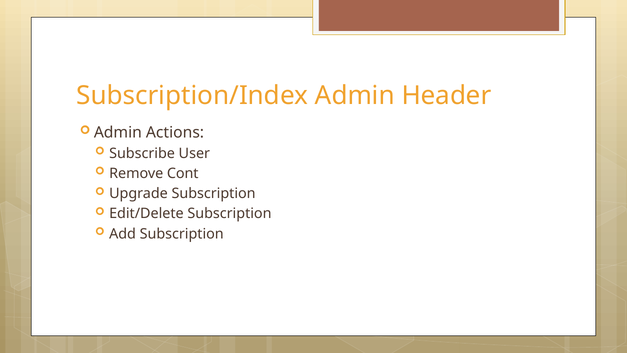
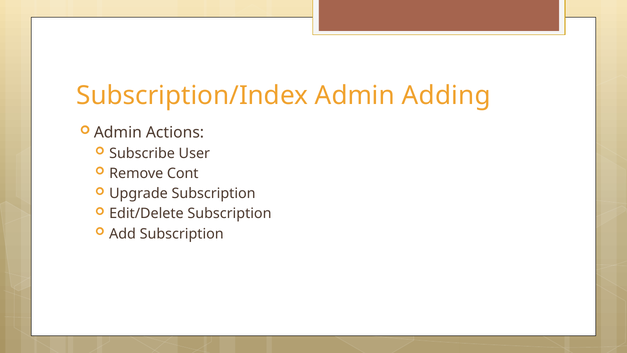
Header: Header -> Adding (446, 95)
